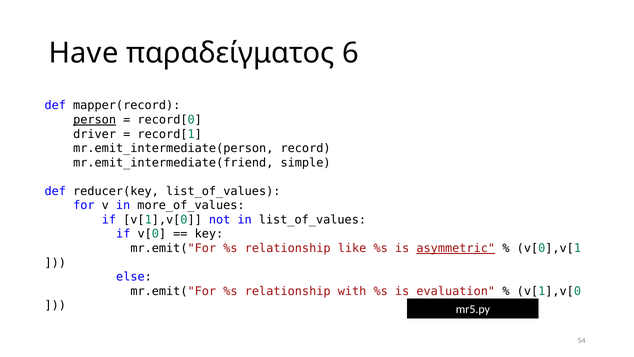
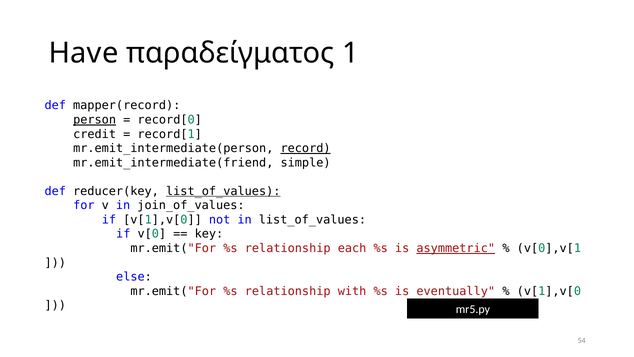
6: 6 -> 1 (350, 53)
driver: driver -> credit (95, 134)
record underline: none -> present (306, 148)
list_of_values underline: none -> present (223, 191)
more_of_values: more_of_values -> join_of_values (191, 205)
like: like -> each (352, 248)
evaluation: evaluation -> eventually (456, 291)
